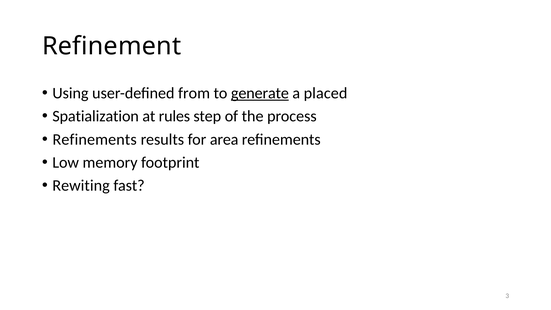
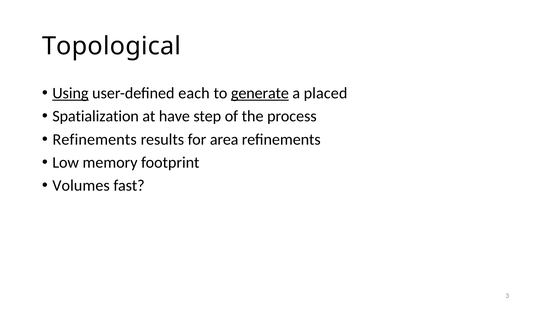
Refinement: Refinement -> Topological (112, 46)
Using underline: none -> present (70, 93)
from: from -> each (194, 93)
rules: rules -> have (174, 116)
Rewiting: Rewiting -> Volumes (81, 186)
